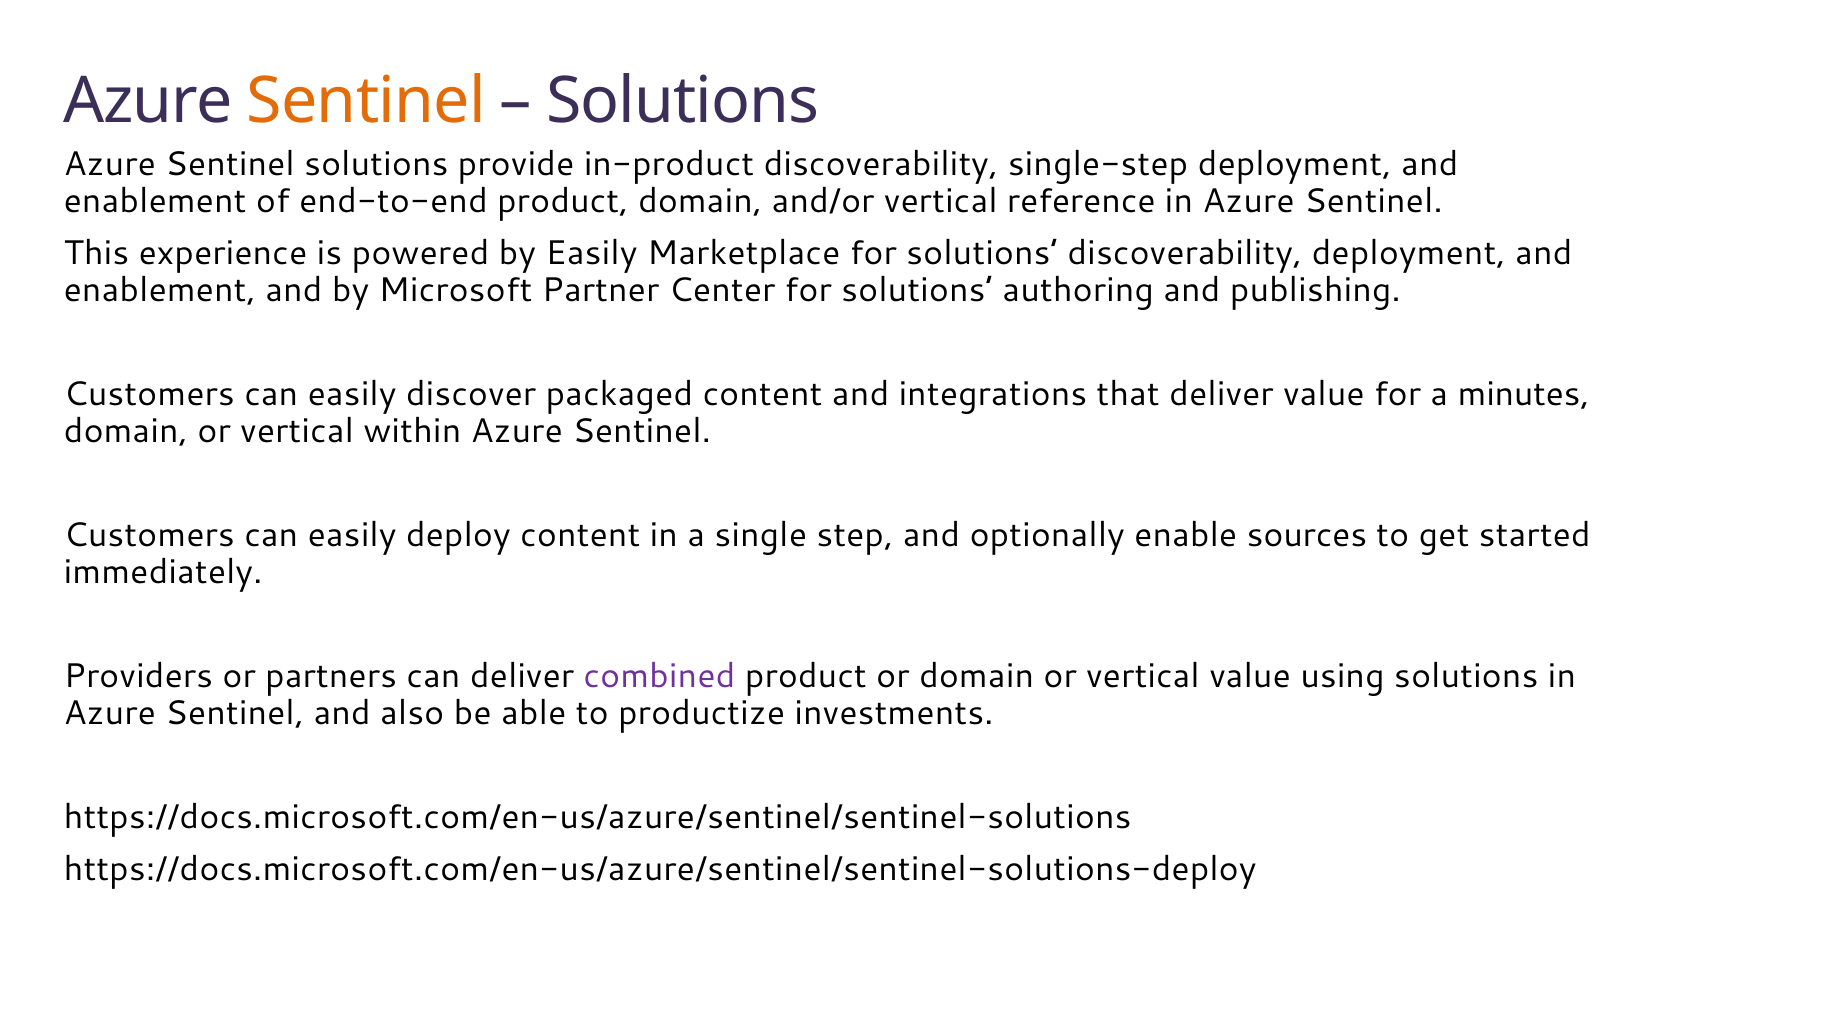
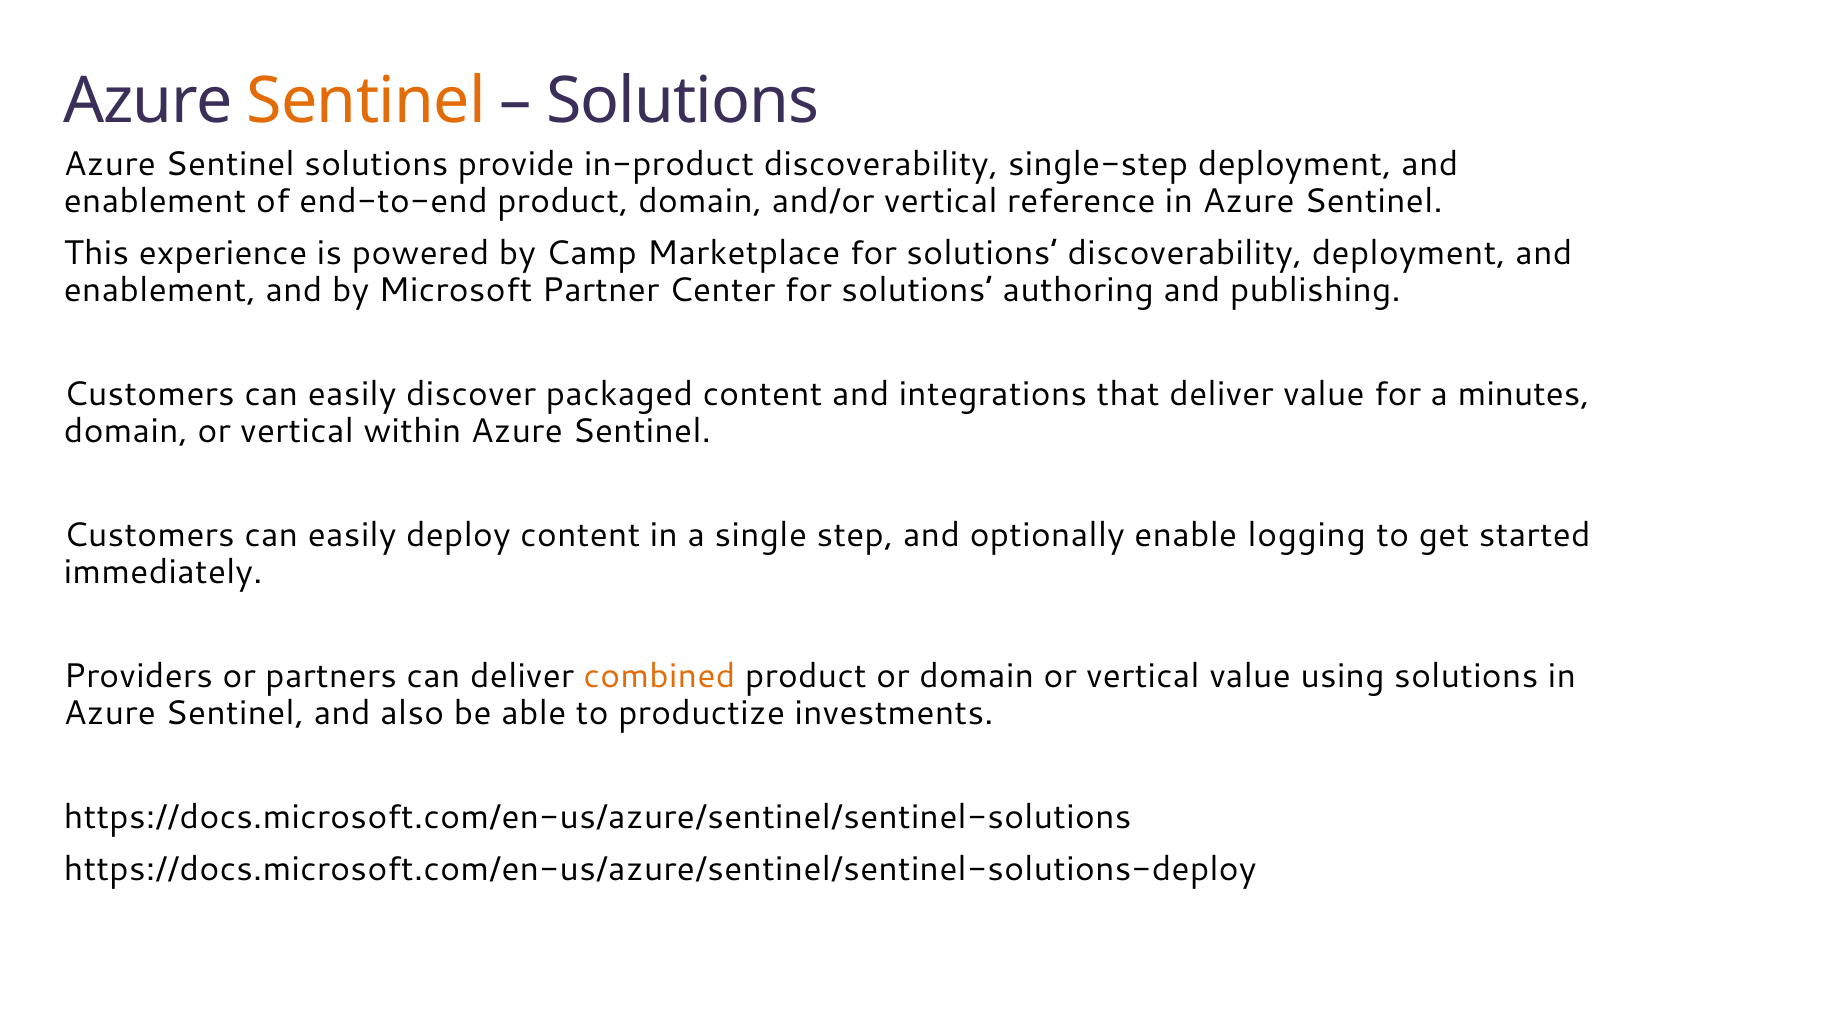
by Easily: Easily -> Camp (591, 254)
sources: sources -> logging (1307, 536)
combined colour: purple -> orange (659, 676)
